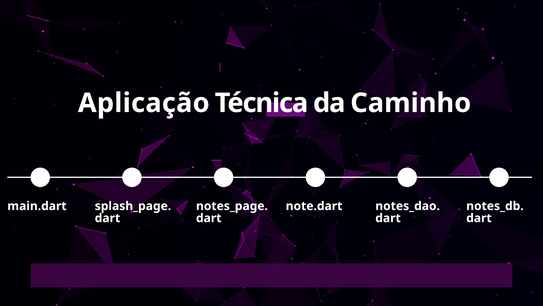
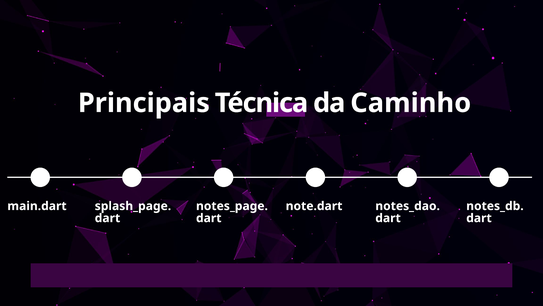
Aplicação: Aplicação -> Principais (144, 103)
